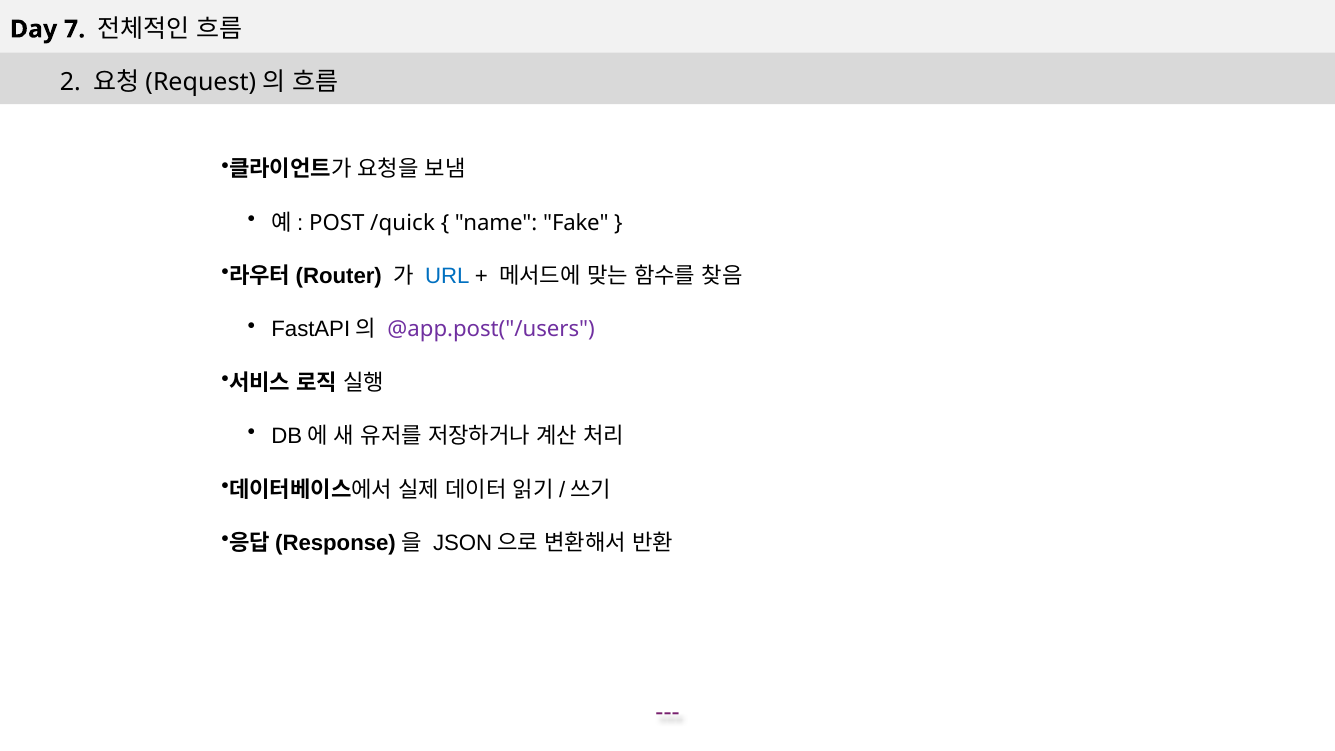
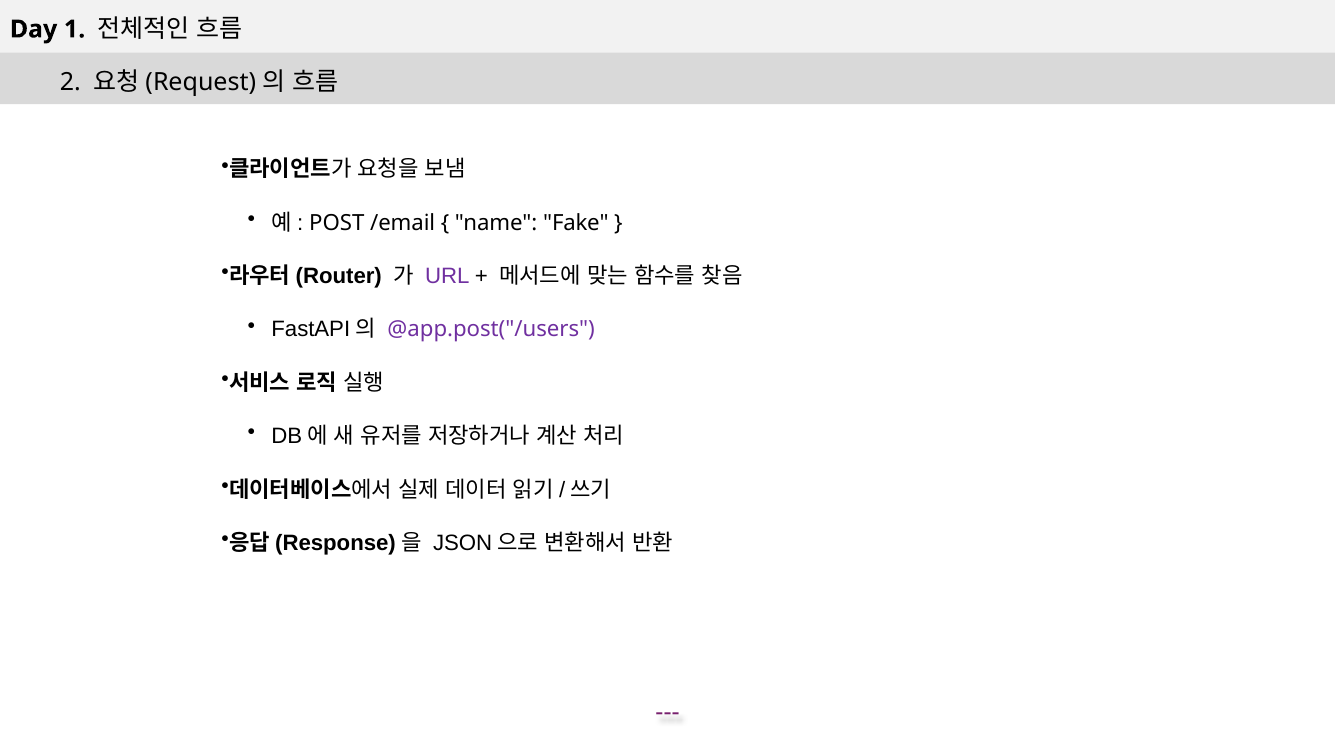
7: 7 -> 1 (75, 29)
/quick: /quick -> /email (403, 223)
URL colour: blue -> purple (447, 276)
